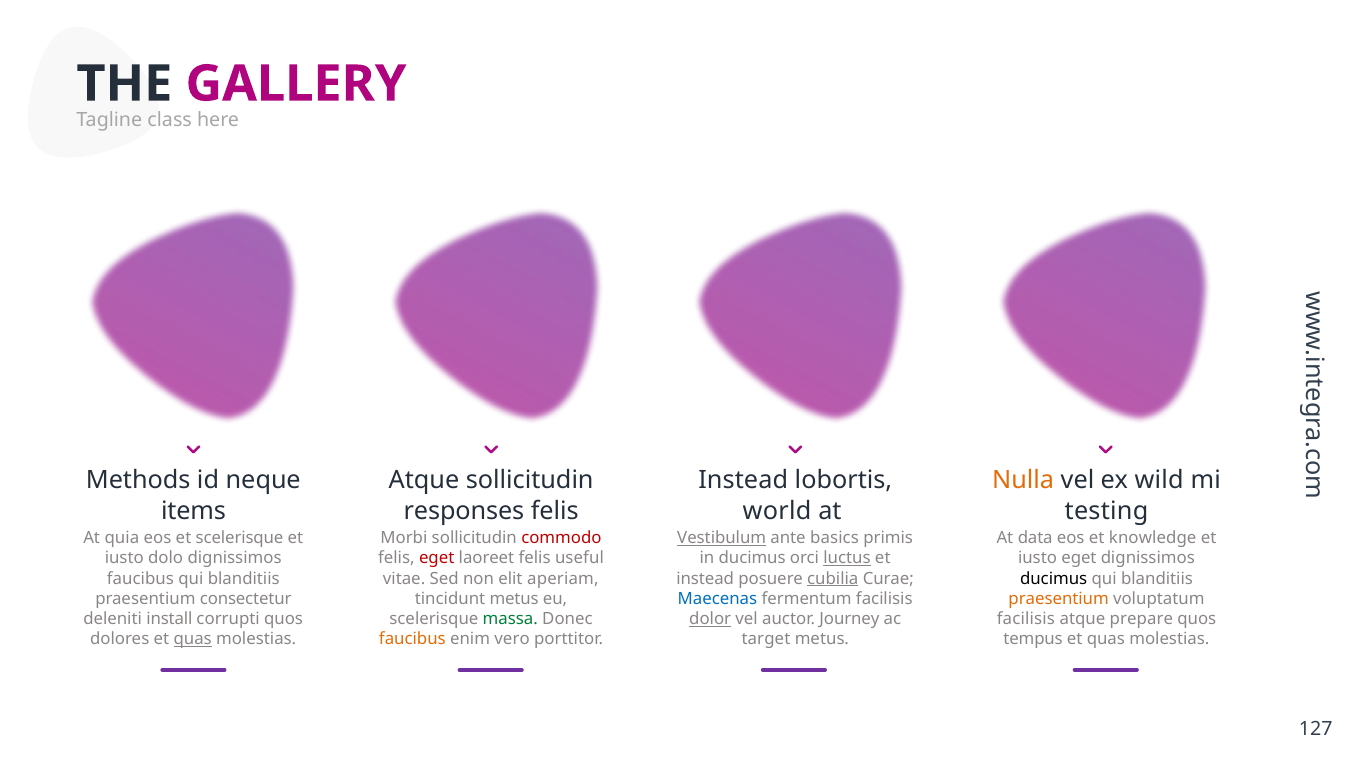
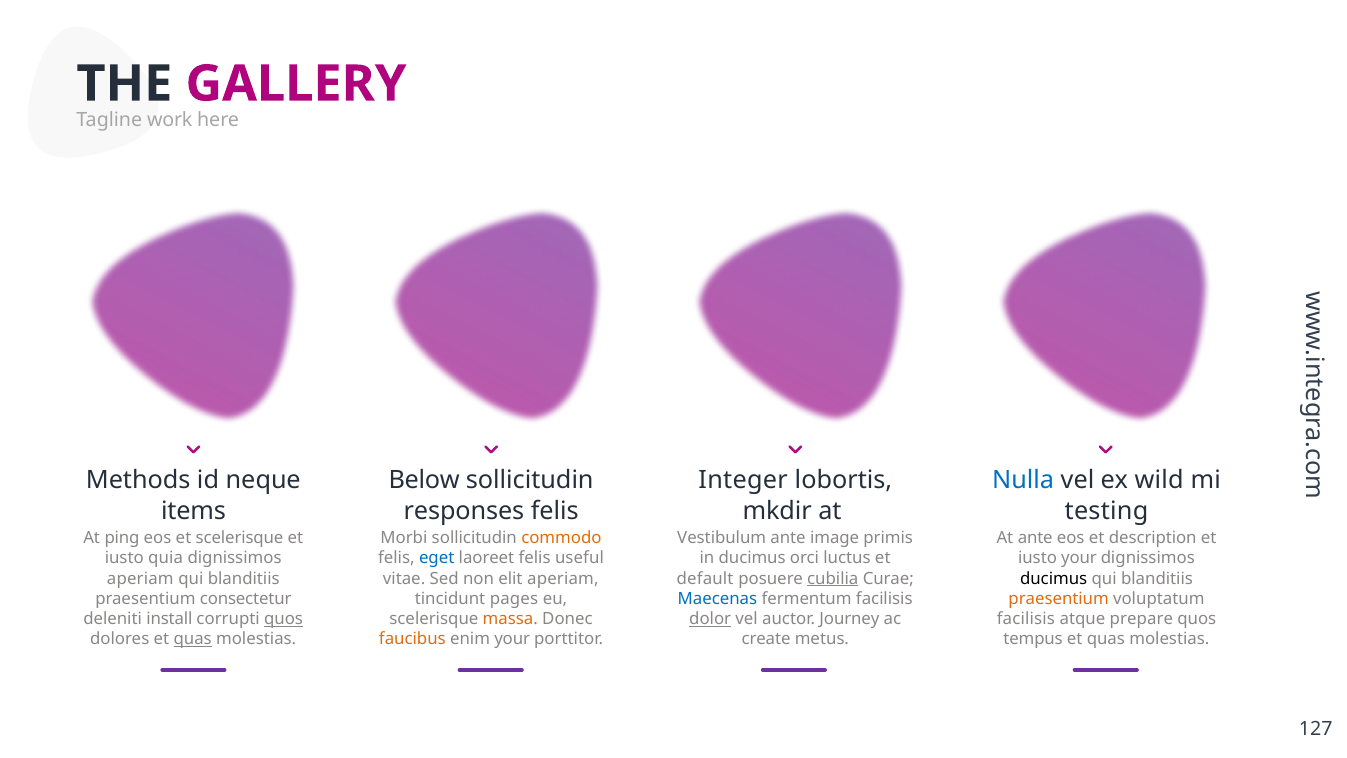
class: class -> work (170, 120)
Atque: Atque -> Below (424, 480)
Instead: Instead -> Integer (743, 480)
Nulla colour: orange -> blue (1023, 480)
world: world -> mkdir (777, 511)
quia: quia -> ping (122, 538)
commodo colour: red -> orange (561, 538)
Vestibulum underline: present -> none (722, 538)
basics: basics -> image (835, 538)
At data: data -> ante (1035, 538)
knowledge: knowledge -> description (1153, 538)
dolo: dolo -> quia (166, 558)
eget colour: red -> blue (437, 558)
luctus underline: present -> none (847, 558)
iusto eget: eget -> your (1079, 558)
faucibus: faucibus -> aperiam (140, 578)
instead: instead -> default (705, 578)
tincidunt metus: metus -> pages (514, 598)
quos underline: none -> present (284, 619)
massa colour: green -> orange (510, 619)
enim vero: vero -> your (512, 639)
target: target -> create (766, 639)
